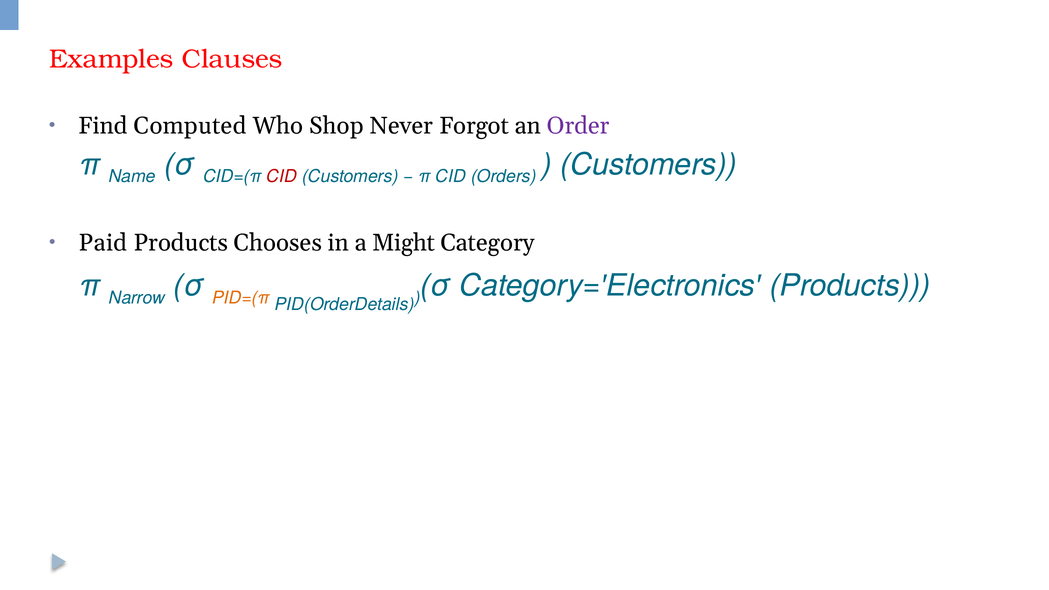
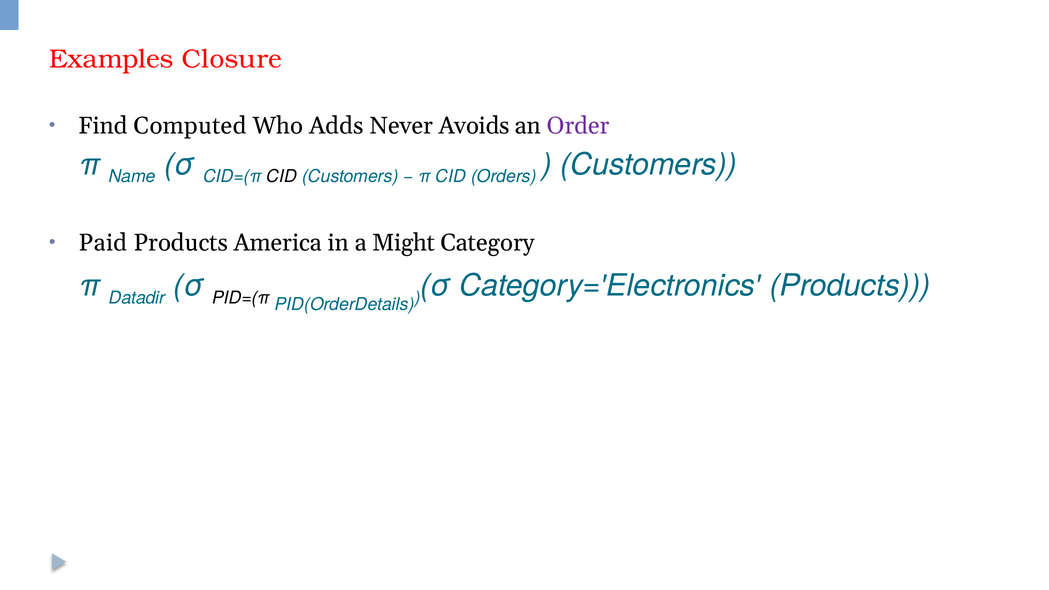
Clauses: Clauses -> Closure (232, 59)
Shop: Shop -> Adds (336, 126)
Forgot: Forgot -> Avoids (474, 126)
CID colour: red -> black (282, 176)
Chooses: Chooses -> America (278, 243)
Narrow: Narrow -> Datadir (137, 298)
PID=(π colour: orange -> black (241, 298)
